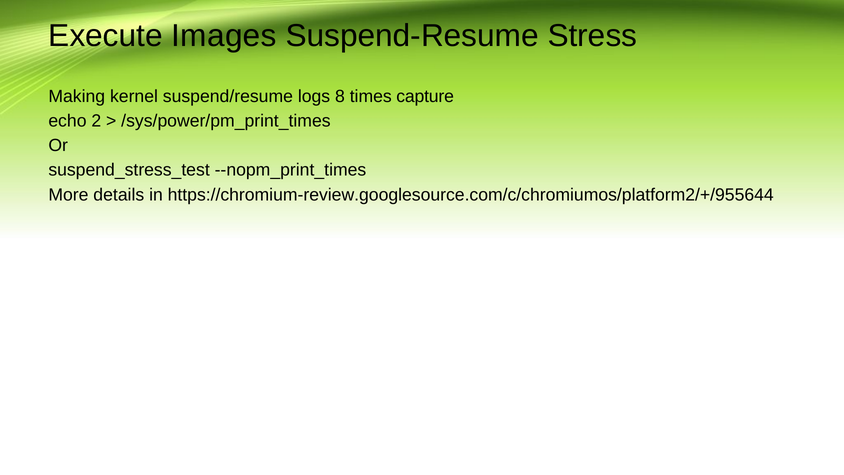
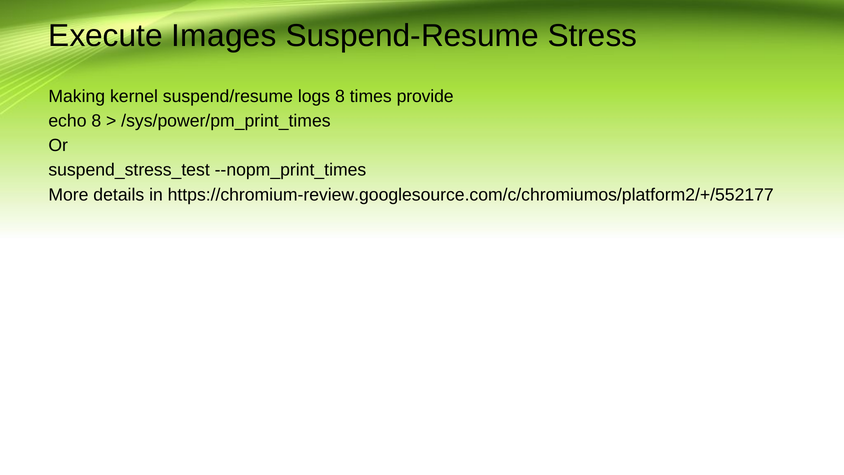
capture: capture -> provide (425, 96)
echo 2: 2 -> 8 (96, 121)
https://chromium-review.googlesource.com/c/chromiumos/platform2/+/955644: https://chromium-review.googlesource.com/c/chromiumos/platform2/+/955644 -> https://chromium-review.googlesource.com/c/chromiumos/platform2/+/552177 (471, 195)
